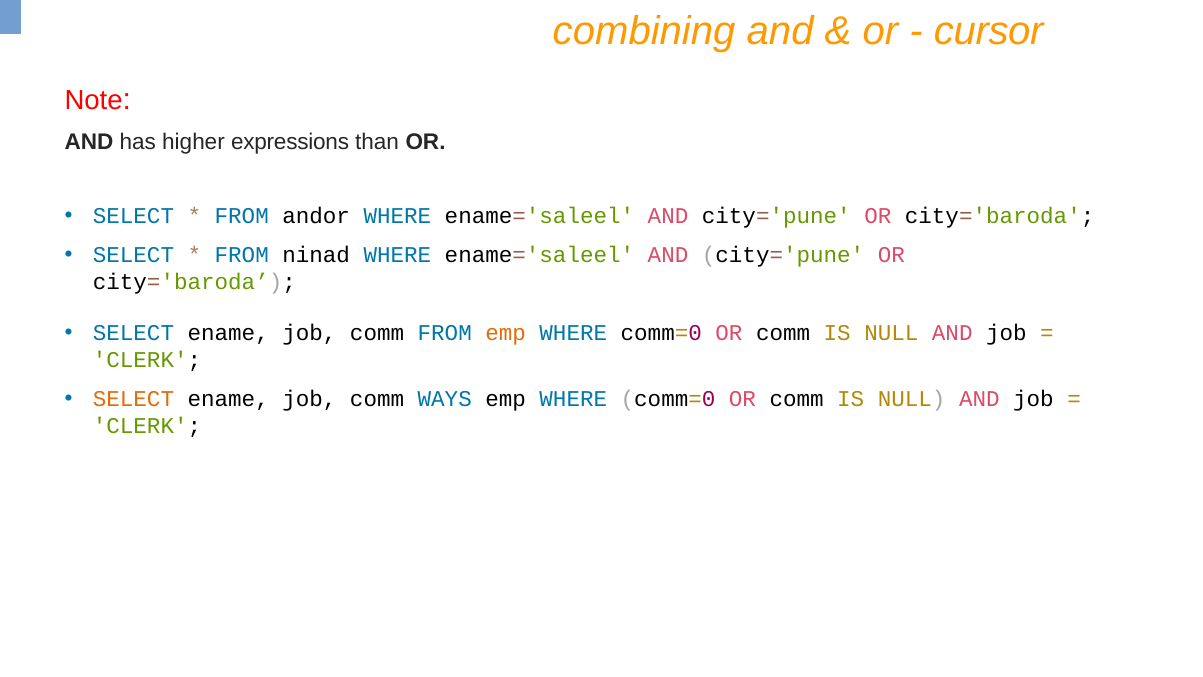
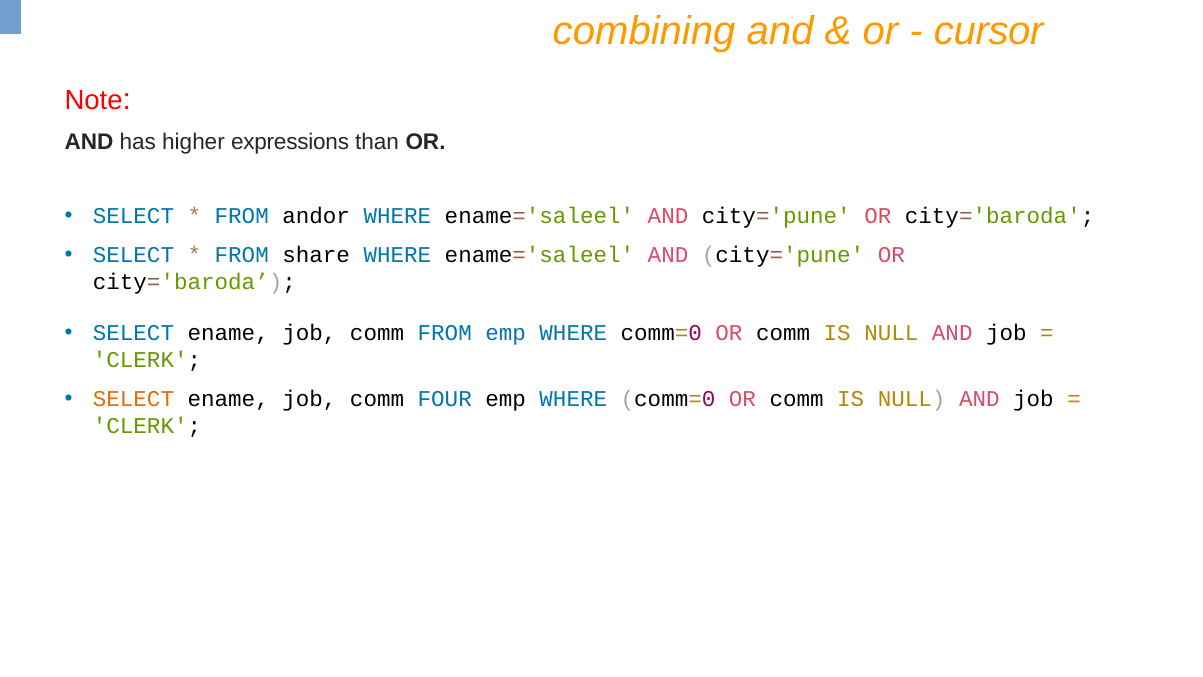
ninad: ninad -> share (316, 255)
emp colour: orange -> blue (506, 333)
WAYS: WAYS -> FOUR (445, 399)
